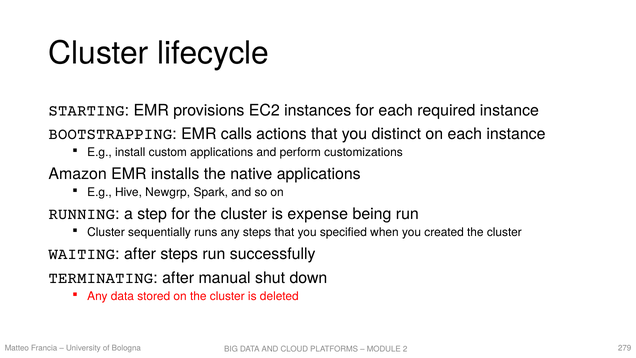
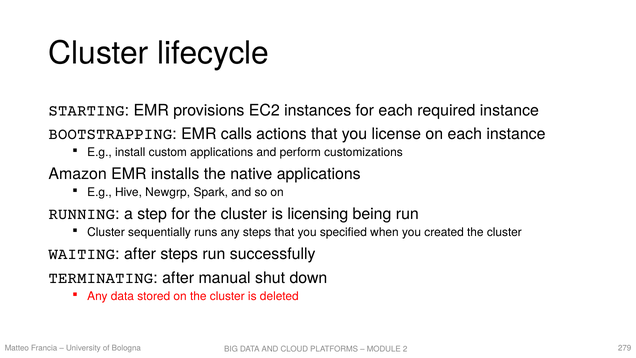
distinct: distinct -> license (396, 134)
expense: expense -> licensing (318, 214)
